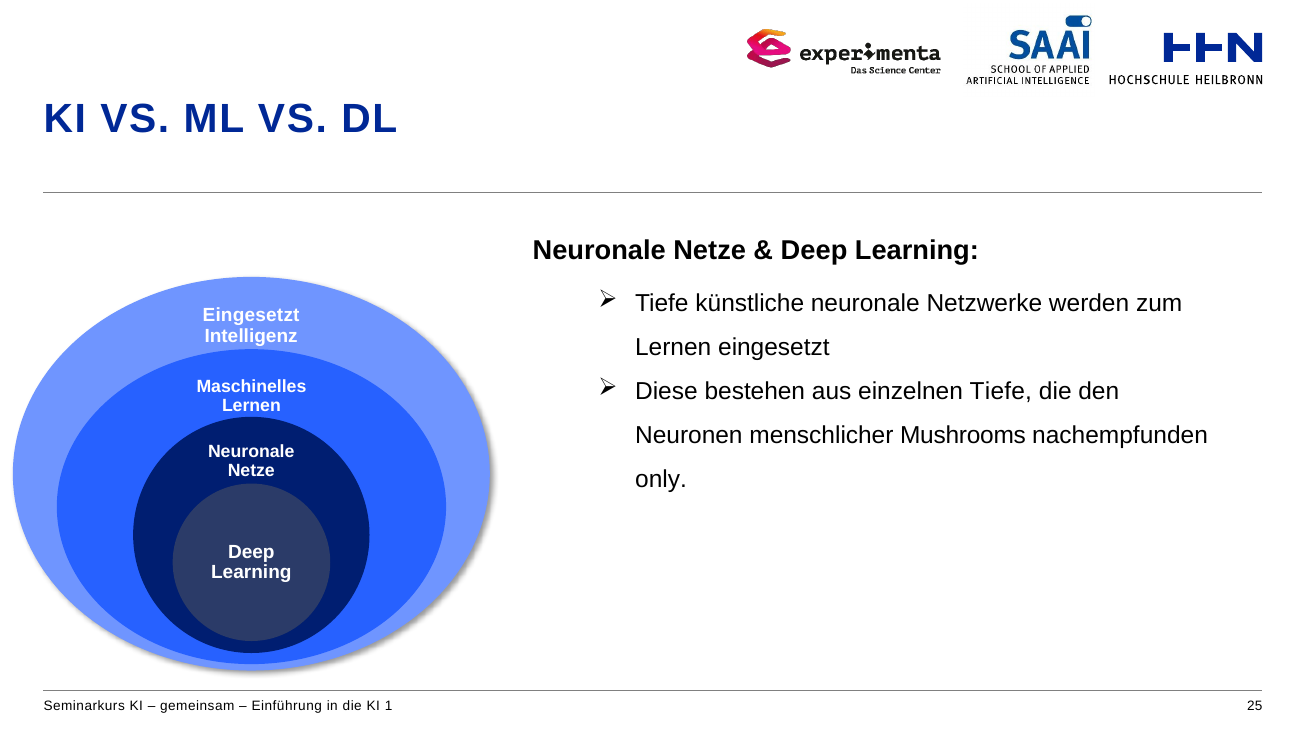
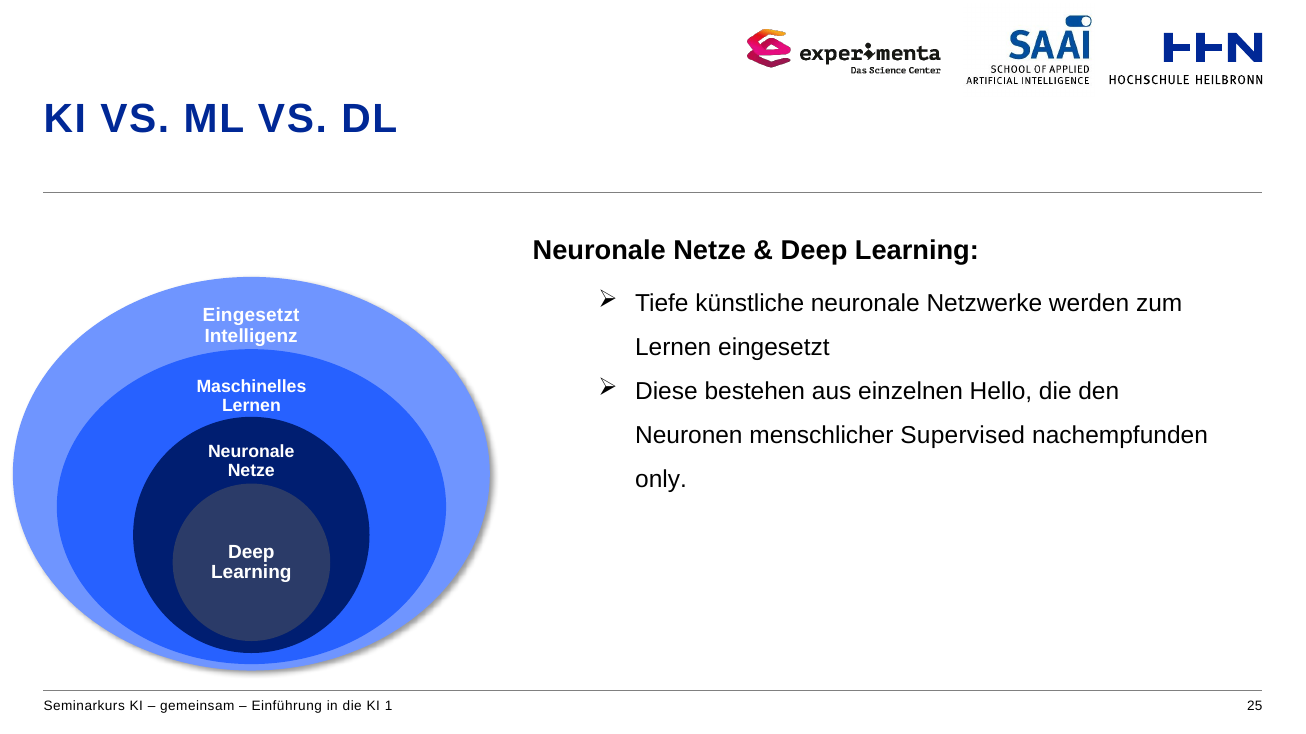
einzelnen Tiefe: Tiefe -> Hello (1001, 392)
Mushrooms: Mushrooms -> Supervised (963, 436)
